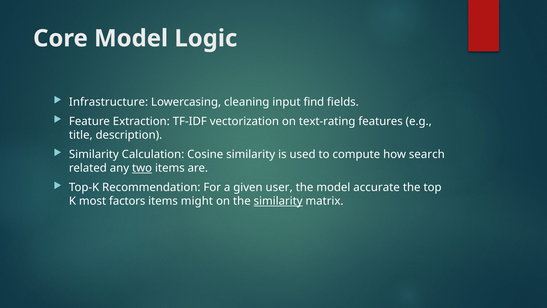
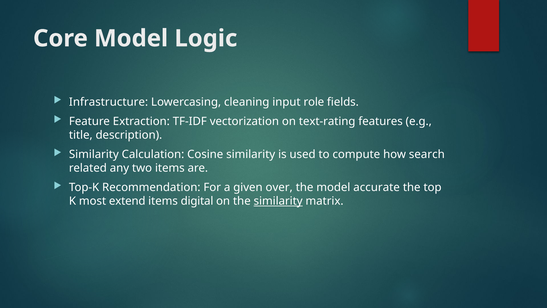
find: find -> role (314, 102)
two underline: present -> none (142, 168)
user: user -> over (279, 187)
factors: factors -> extend (127, 201)
might: might -> digital (197, 201)
